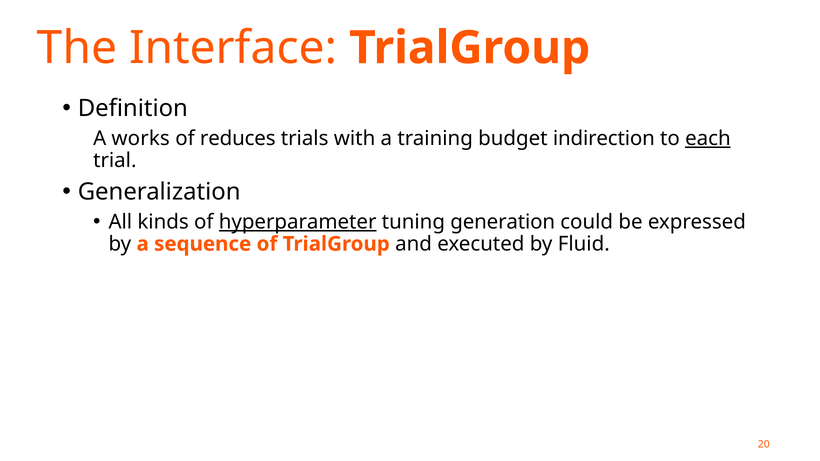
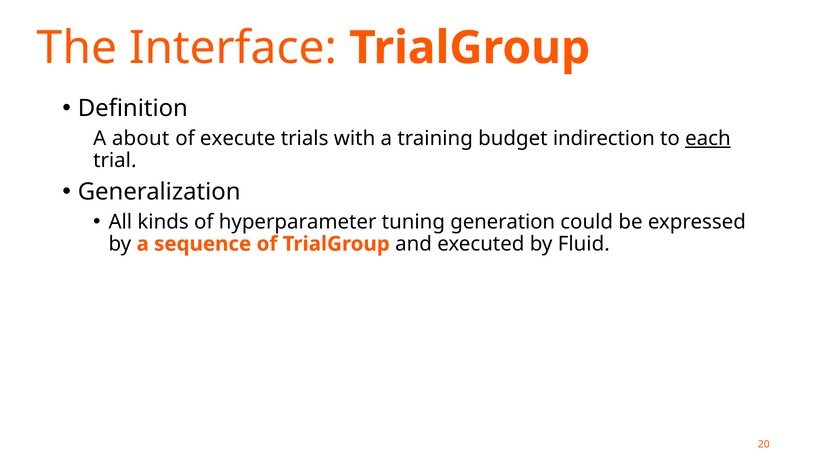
works: works -> about (141, 139)
reduces: reduces -> execute (238, 139)
hyperparameter underline: present -> none (298, 222)
